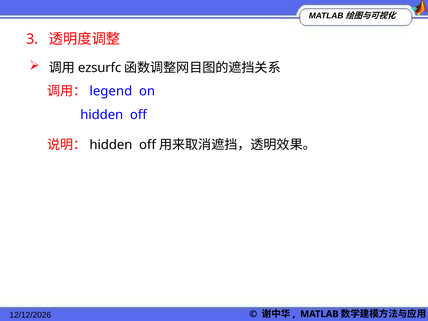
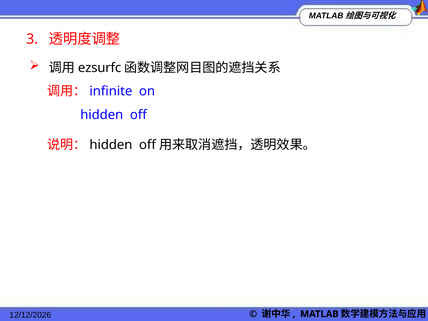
legend: legend -> infinite (111, 91)
